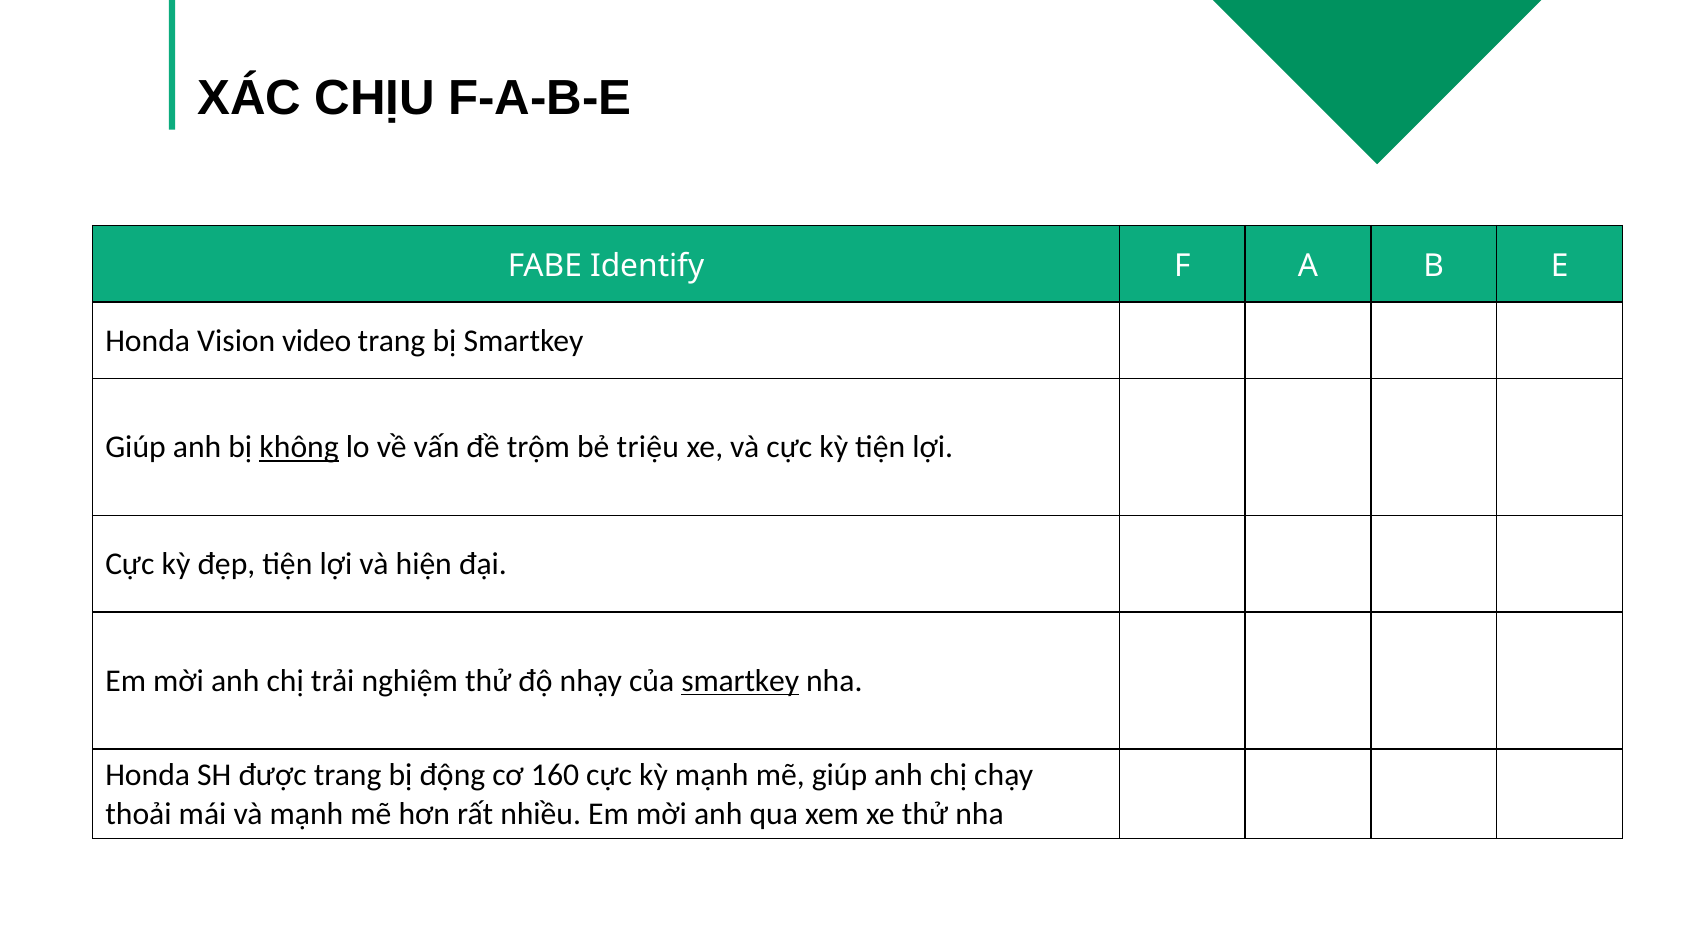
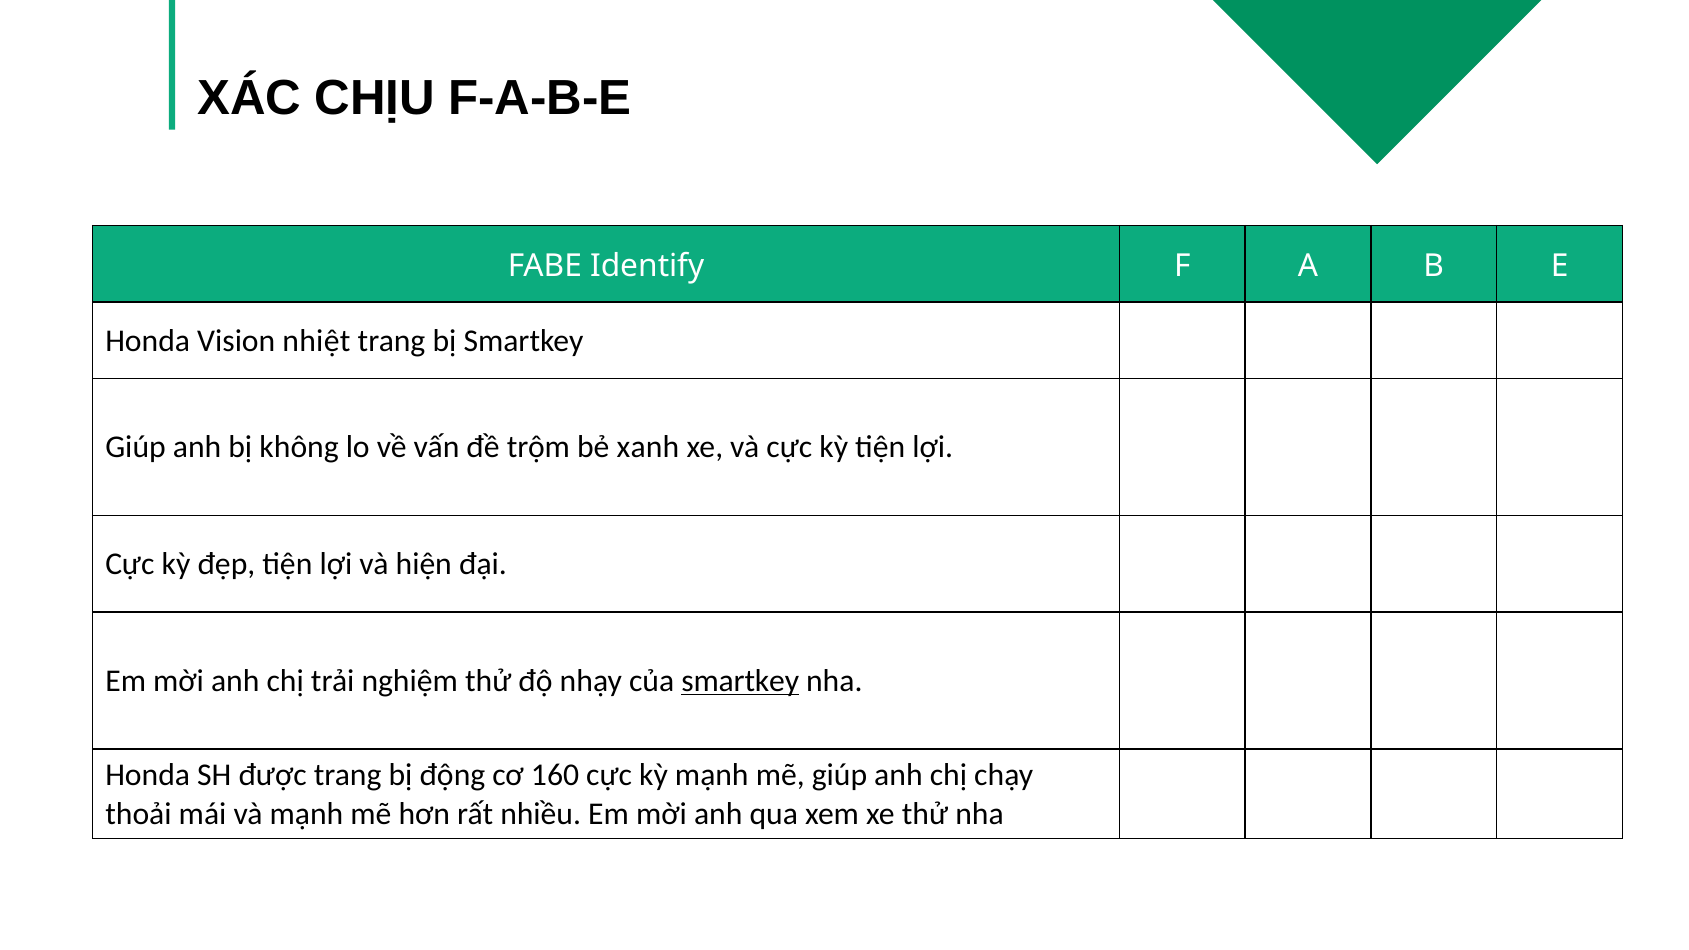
video: video -> nhiệt (316, 341)
không underline: present -> none (299, 447)
triệu: triệu -> xanh (648, 447)
